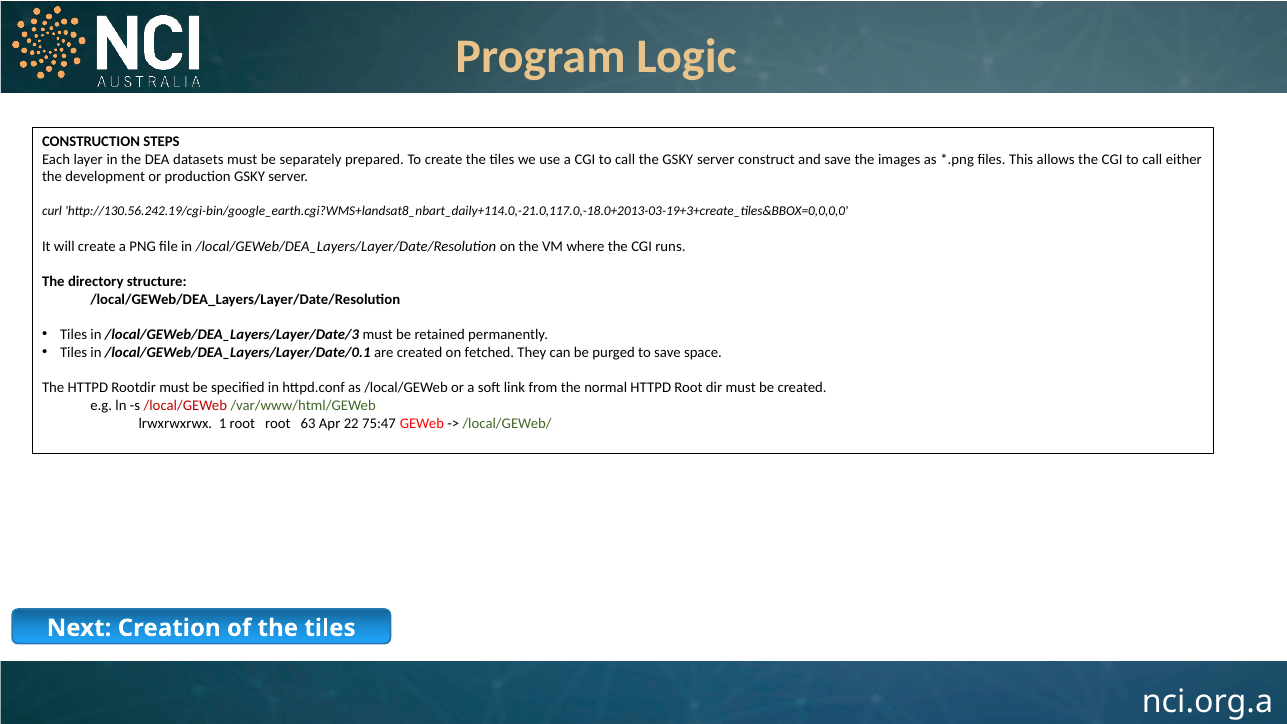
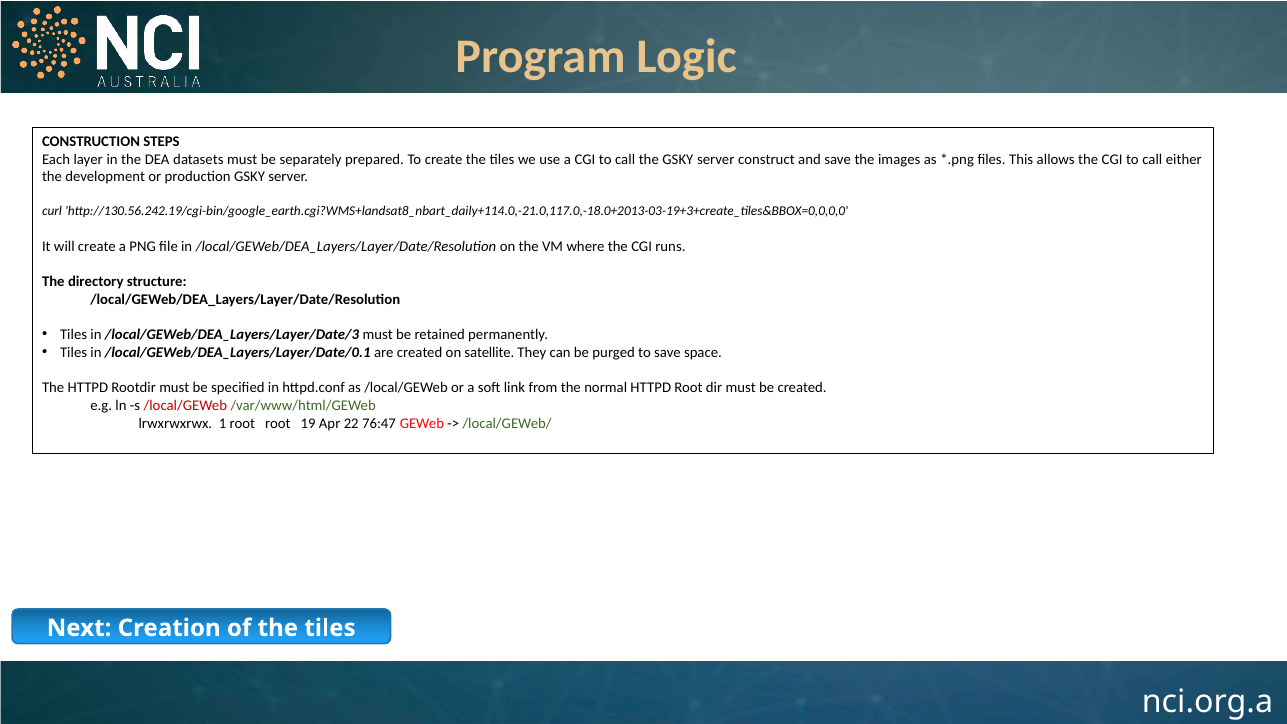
fetched: fetched -> satellite (489, 353)
63: 63 -> 19 (308, 423)
75:47: 75:47 -> 76:47 (379, 423)
